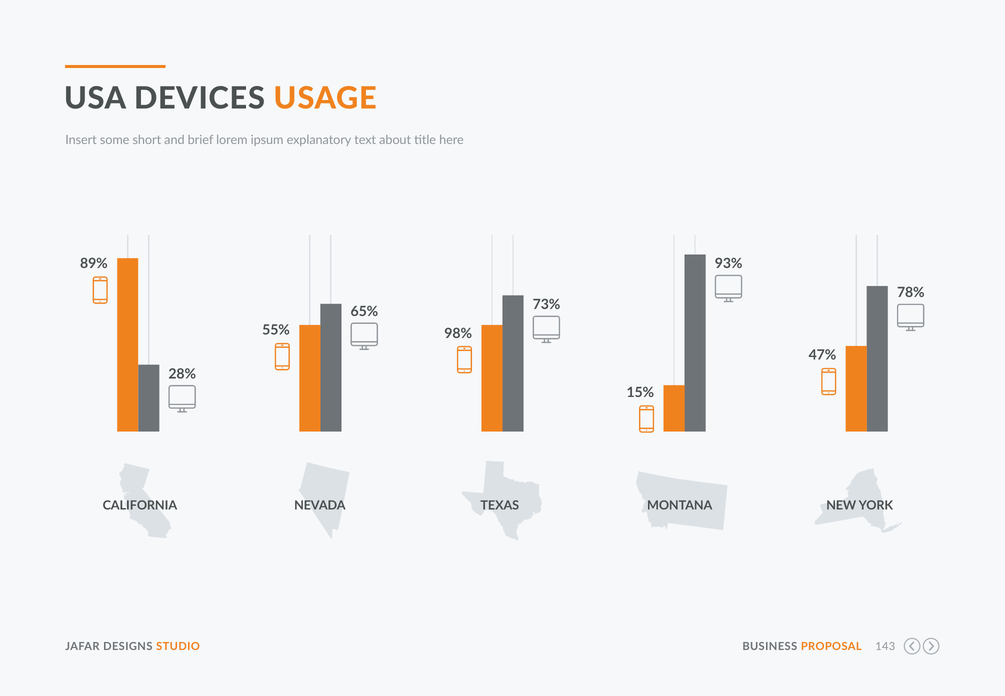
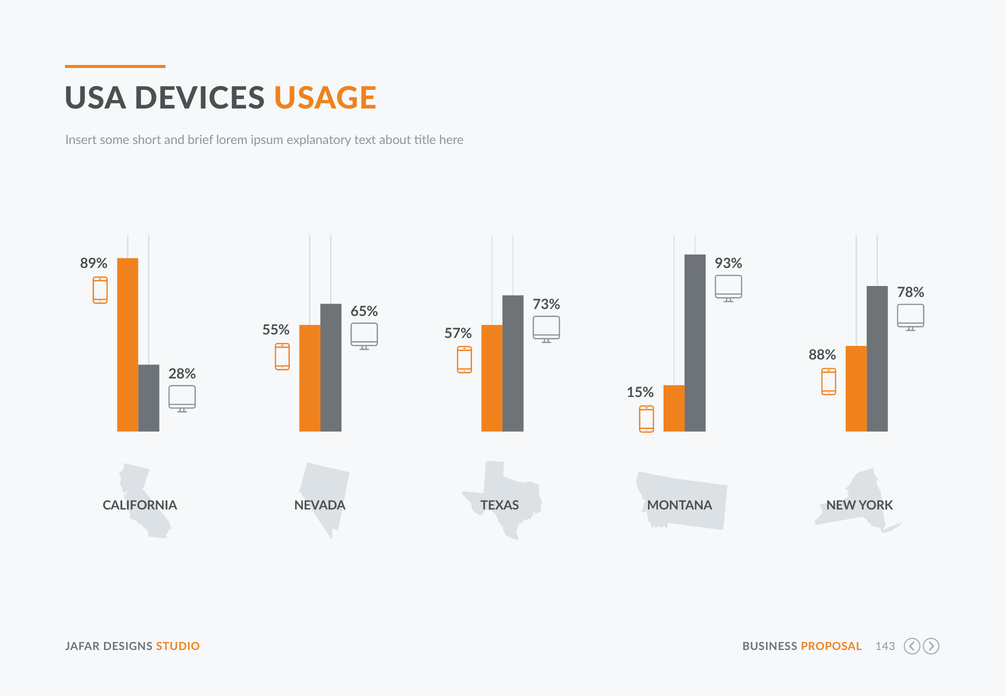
98%: 98% -> 57% (458, 333)
47%: 47% -> 88% (822, 355)
